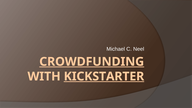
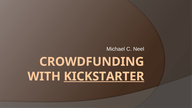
CROWDFUNDING underline: present -> none (92, 62)
